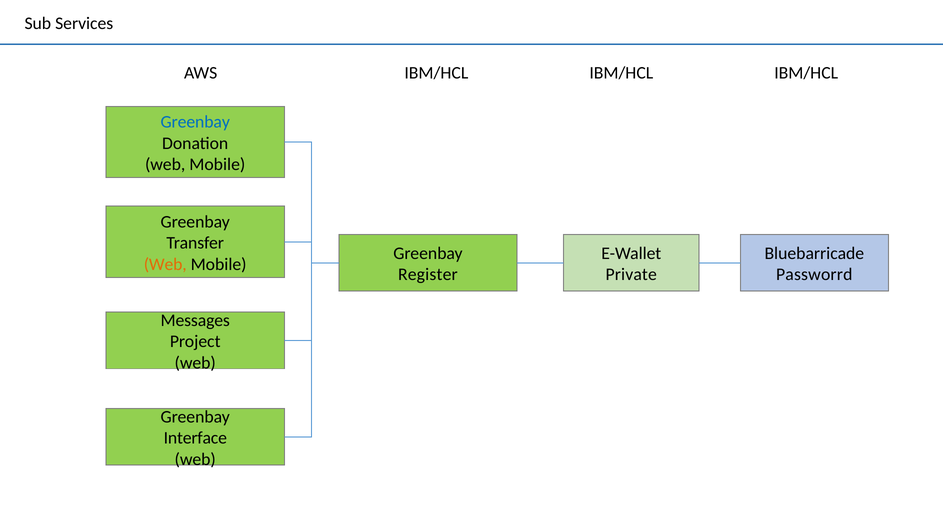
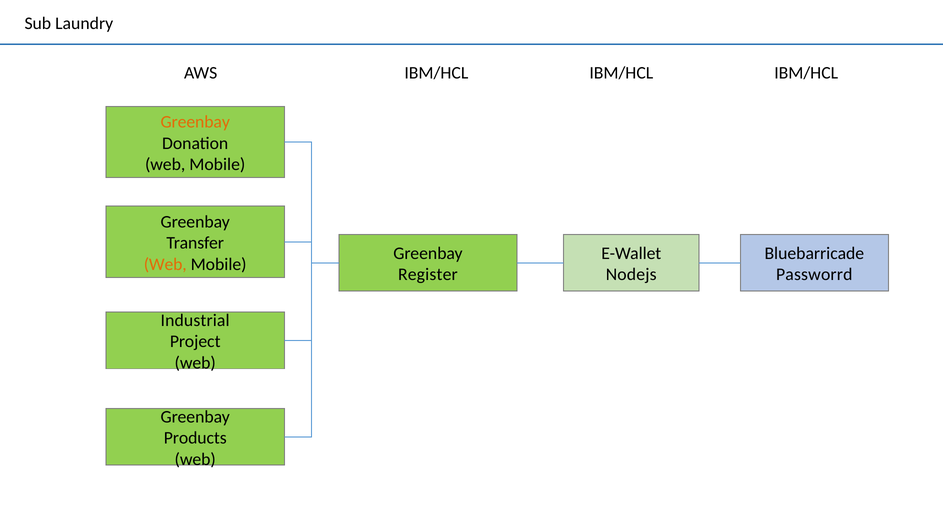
Services: Services -> Laundry (84, 23)
Greenbay colour: blue -> orange (195, 122)
Private: Private -> Nodejs (631, 275)
Messages: Messages -> Industrial (195, 321)
Interface: Interface -> Products (195, 438)
